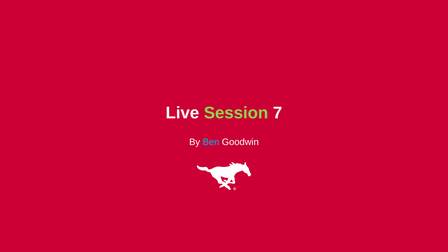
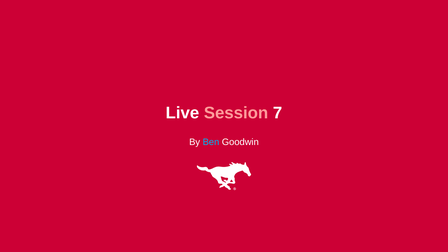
Session colour: light green -> pink (236, 113)
